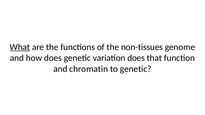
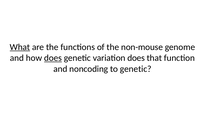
non-tissues: non-tissues -> non-mouse (142, 47)
does underline: none -> present (53, 58)
chromatin: chromatin -> noncoding (89, 69)
